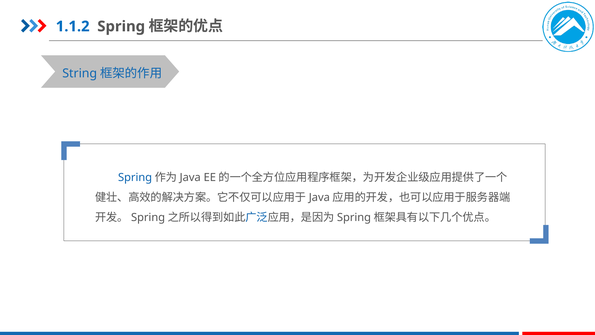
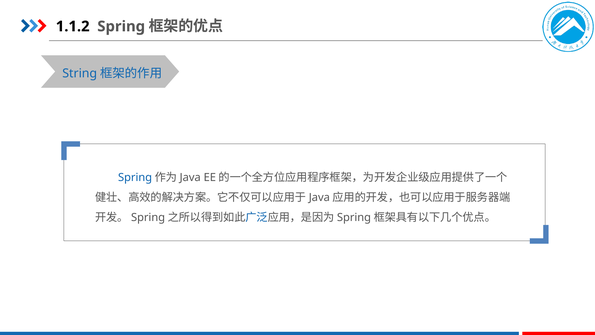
1.1.2 colour: blue -> black (73, 26)
